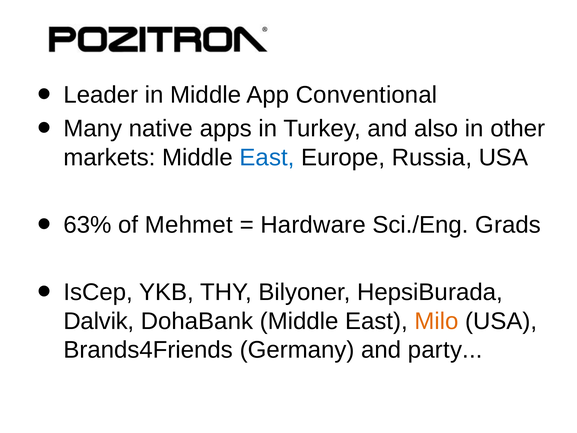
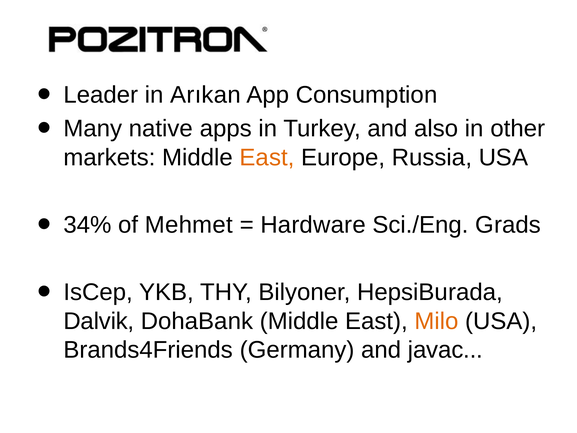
in Middle: Middle -> Arıkan (206, 95)
Conventional: Conventional -> Consumption (367, 95)
East colour: blue -> orange (267, 157)
63%: 63% -> 34% (88, 225)
party: party -> javac (445, 350)
